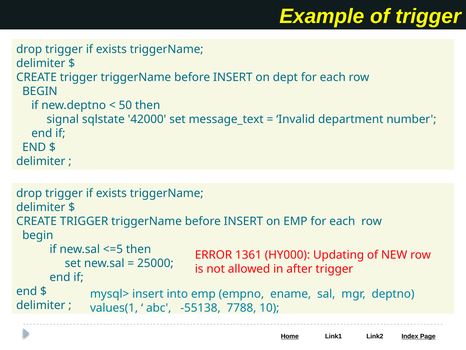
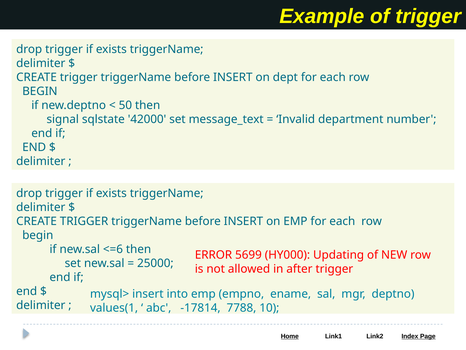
<=5: <=5 -> <=6 (113, 249)
1361: 1361 -> 5699 (248, 255)
-55138: -55138 -> -17814 (200, 308)
